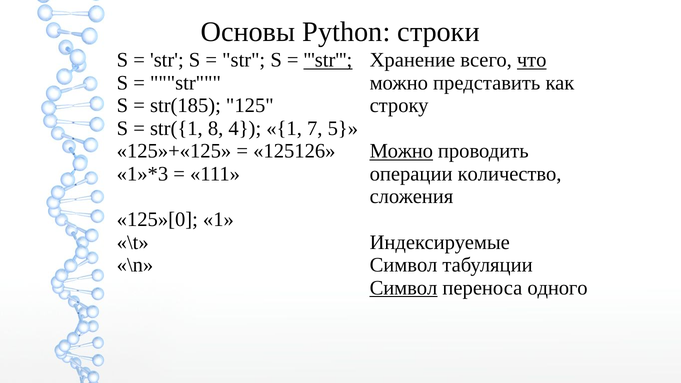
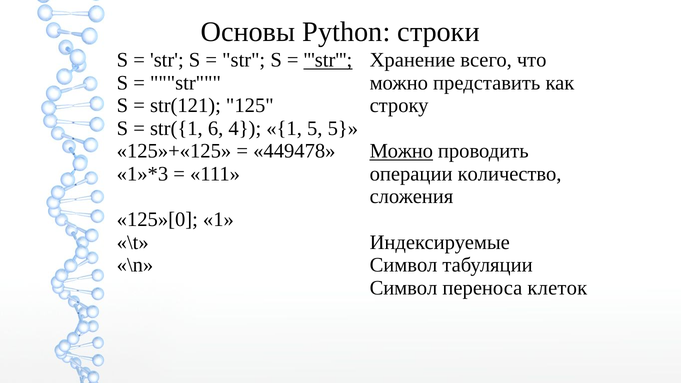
что underline: present -> none (532, 60)
str(185: str(185 -> str(121 (185, 106)
8: 8 -> 6 (216, 128)
1 7: 7 -> 5 (315, 128)
125126: 125126 -> 449478 (294, 151)
Символ underline: present -> none (403, 288)
одного: одного -> клеток (557, 288)
